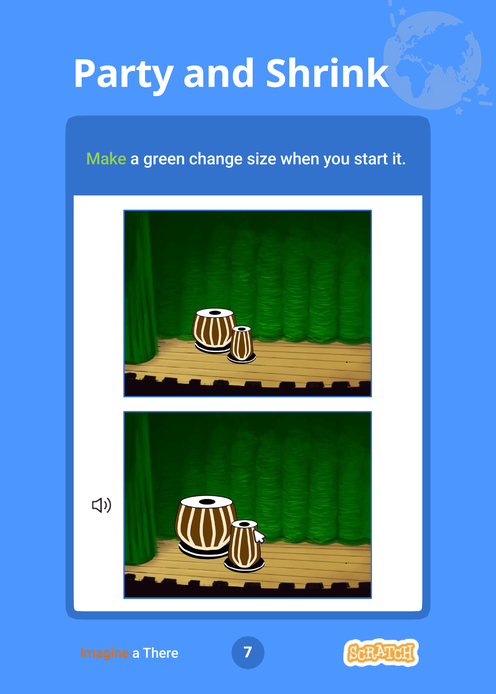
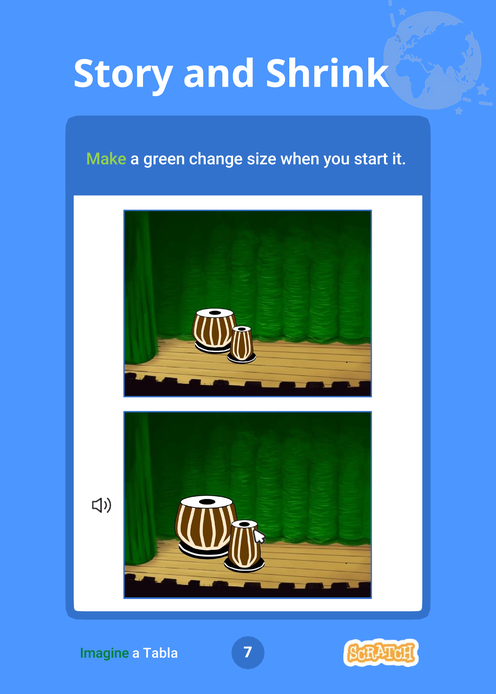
Party: Party -> Story (123, 74)
Imagine colour: orange -> green (105, 654)
There: There -> Tabla (161, 654)
